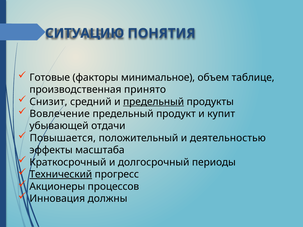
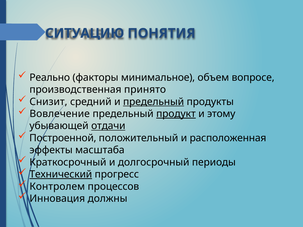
Готовые: Готовые -> Реально (50, 78)
таблице: таблице -> вопросе (253, 78)
продукт underline: none -> present (176, 114)
купит: купит -> этому (221, 114)
отдачи underline: none -> present (108, 126)
Повышается: Повышается -> Построенной (63, 138)
деятельностью: деятельностью -> расположенная (228, 138)
Акционеры: Акционеры -> Контролем (57, 187)
